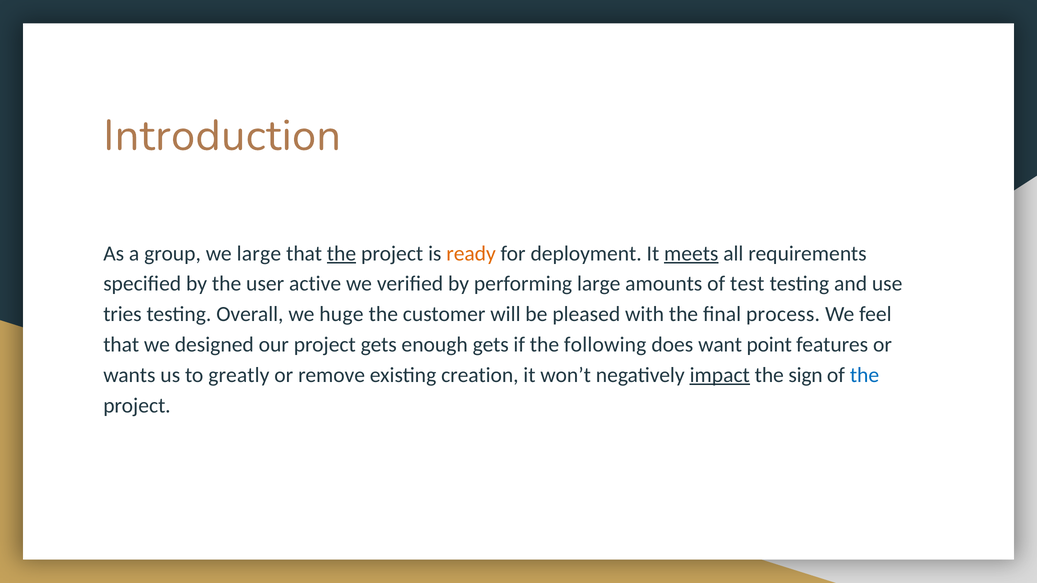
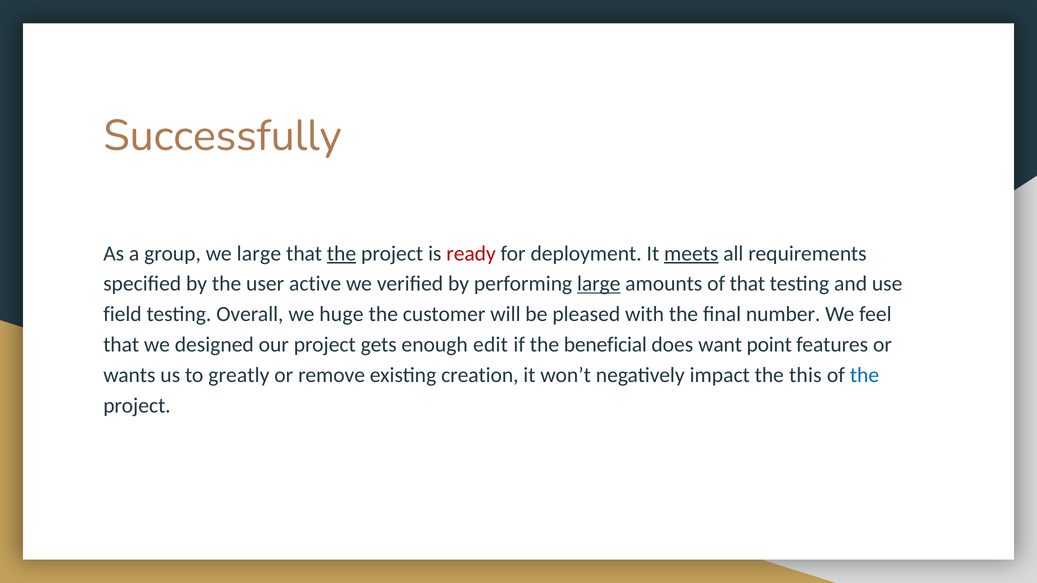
Introduction: Introduction -> Successfully (222, 136)
ready colour: orange -> red (471, 254)
large underline: none -> present (599, 284)
of test: test -> that (747, 284)
tries: tries -> field (122, 314)
process: process -> number (783, 314)
enough gets: gets -> edit (491, 345)
following: following -> beneficial (605, 345)
impact underline: present -> none (720, 375)
sign: sign -> this (805, 375)
